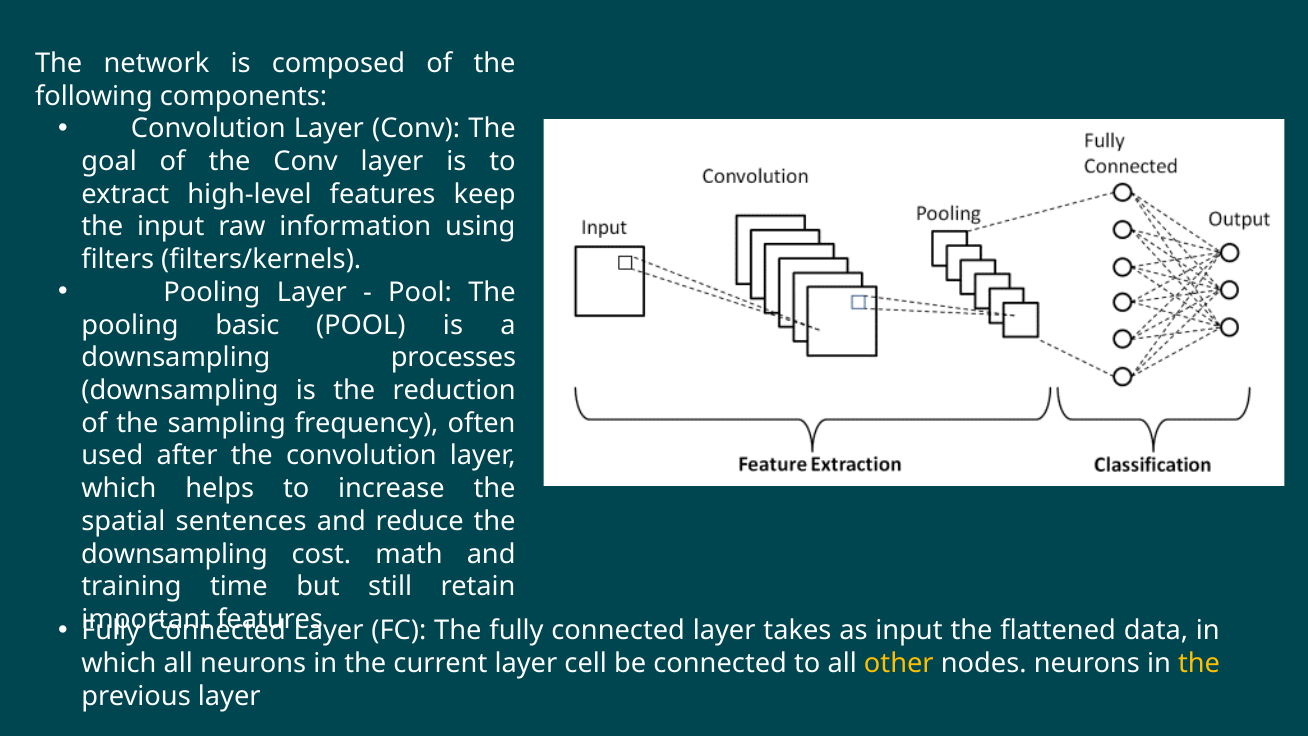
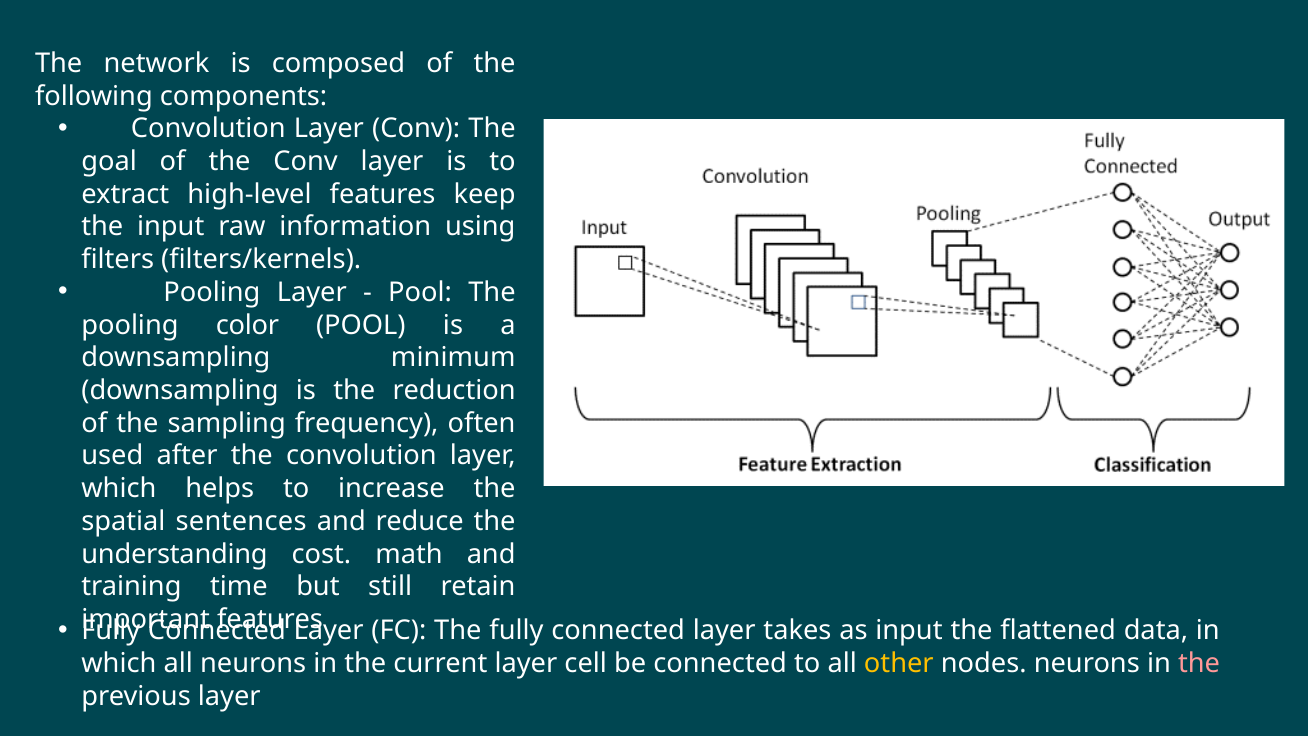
basic: basic -> color (247, 325)
processes: processes -> minimum (453, 358)
downsampling: downsampling -> understanding (175, 554)
the colour: yellow -> pink (1199, 663)
